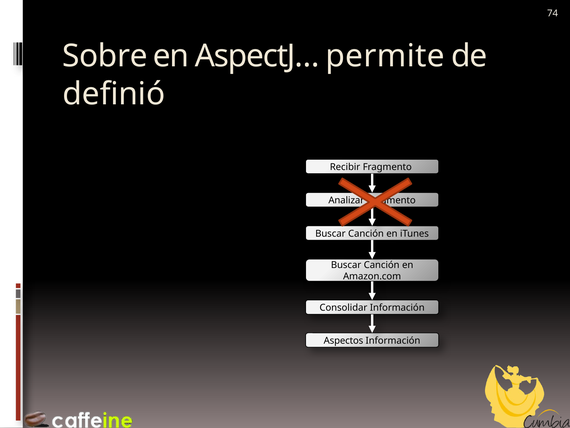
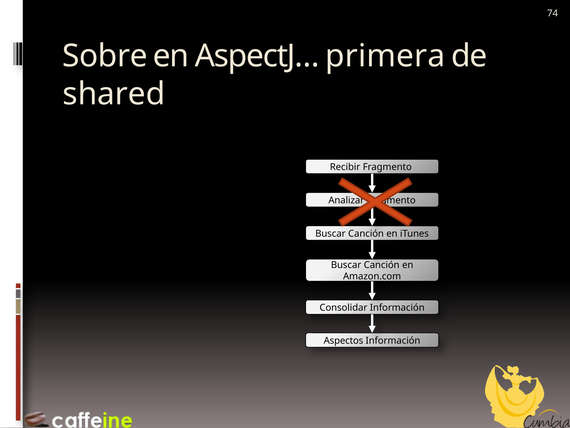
permite: permite -> primera (385, 56)
definió: definió -> shared (114, 94)
